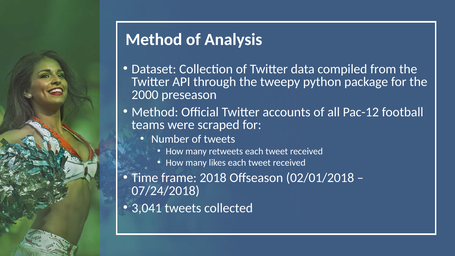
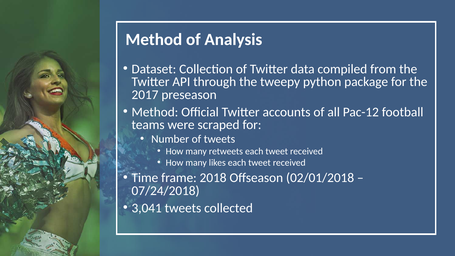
2000: 2000 -> 2017 (145, 95)
